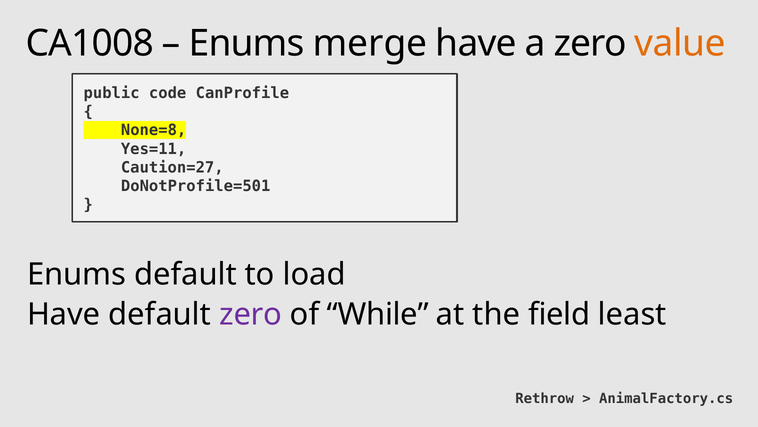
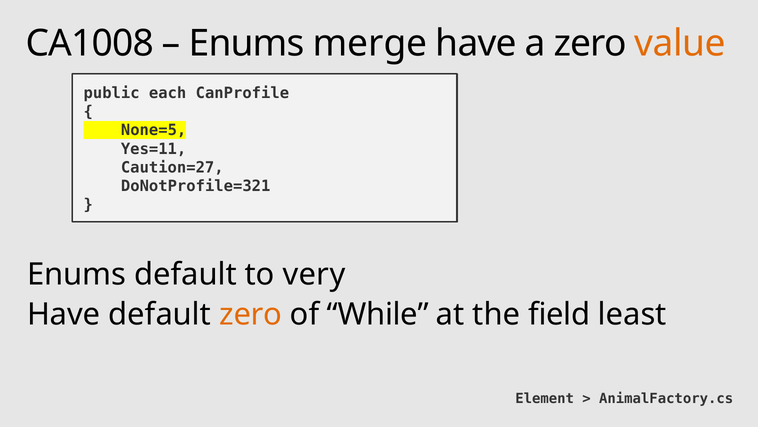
code: code -> each (168, 93)
None=8: None=8 -> None=5 (154, 130)
DoNotProfile=501: DoNotProfile=501 -> DoNotProfile=321 (196, 186)
load: load -> very (314, 274)
zero colour: purple -> orange (251, 314)
Rethrow: Rethrow -> Element (545, 398)
